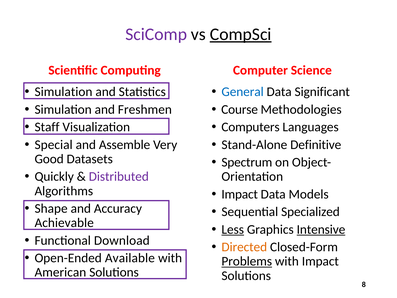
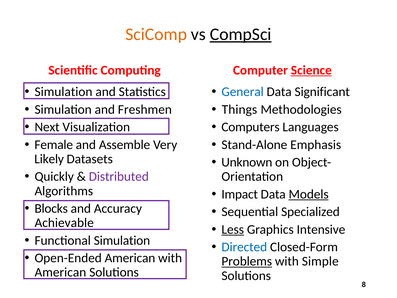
SciComp colour: purple -> orange (156, 34)
Science underline: none -> present (311, 70)
Course: Course -> Things (239, 109)
Staff: Staff -> Next (47, 127)
Special: Special -> Female (54, 145)
Definitive: Definitive -> Emphasis (316, 145)
Good: Good -> Likely (49, 159)
Spectrum: Spectrum -> Unknown (247, 162)
Models underline: none -> present (309, 194)
Shape: Shape -> Blocks (51, 208)
Intensive underline: present -> none (321, 229)
Functional Download: Download -> Simulation (122, 240)
Directed colour: orange -> blue (244, 247)
Open-Ended Available: Available -> American (130, 258)
with Impact: Impact -> Simple (320, 261)
